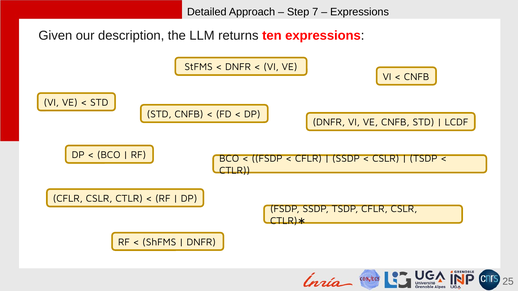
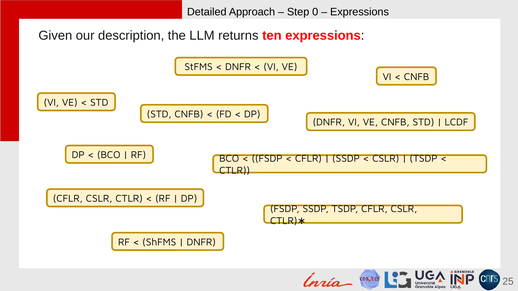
7: 7 -> 0 (315, 12)
